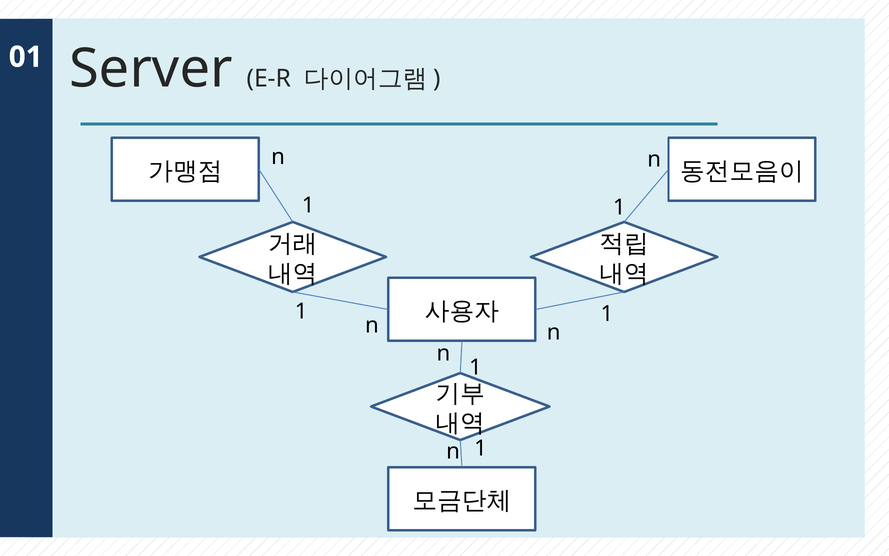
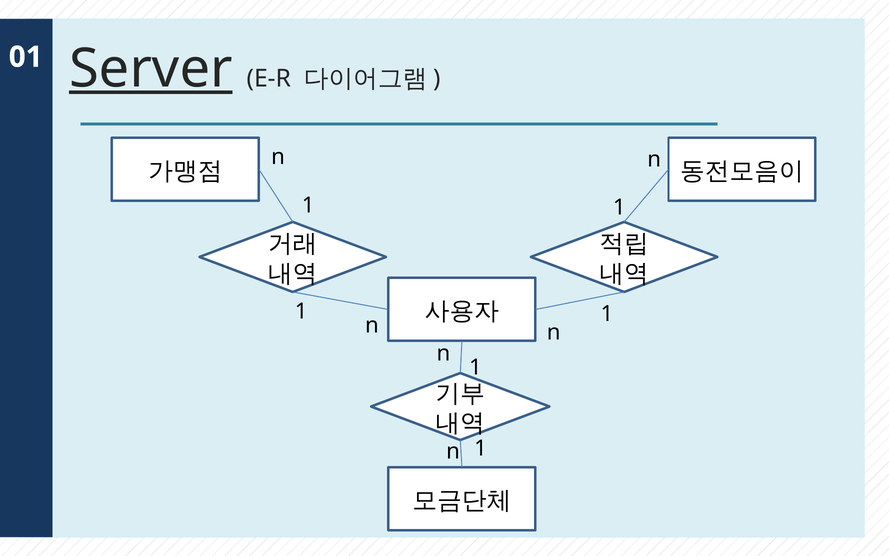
Server underline: none -> present (151, 69)
